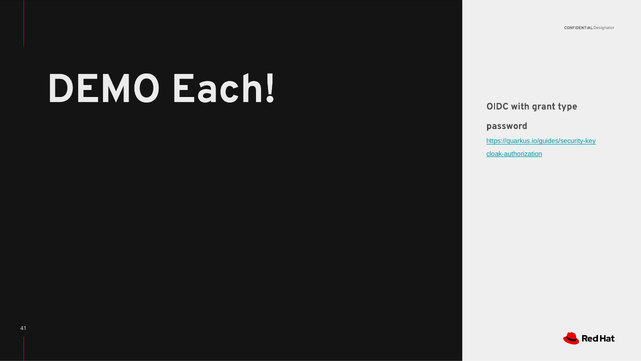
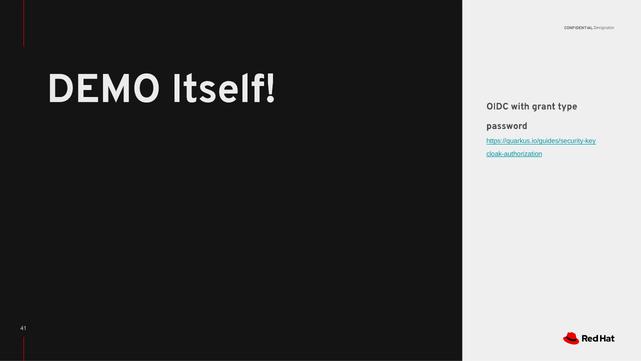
Each: Each -> Itself (224, 89)
